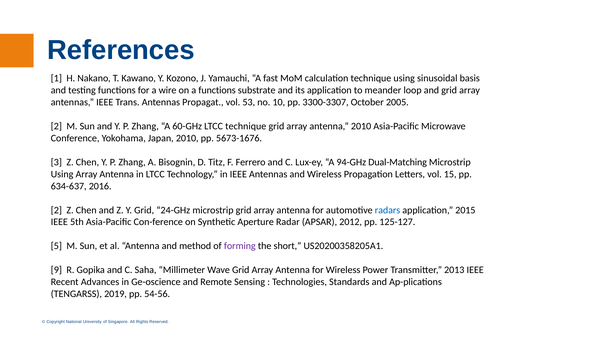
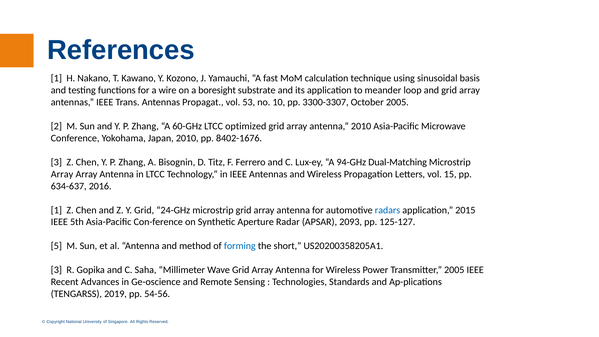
a functions: functions -> boresight (217, 90)
LTCC technique: technique -> optimized (246, 126)
5673-1676: 5673-1676 -> 8402-1676 (239, 138)
Using: Using -> Array (62, 174)
2: 2 -> 1 (56, 210)
2012: 2012 -> 2093 (351, 222)
forming colour: purple -> blue (240, 246)
9: 9 -> 3 (56, 270)
Transmitter 2013: 2013 -> 2005 (454, 270)
